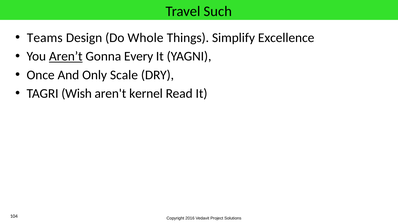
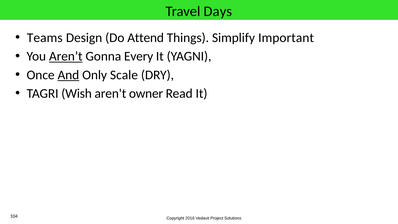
Such: Such -> Days (218, 11)
Whole: Whole -> Attend (146, 38)
Excellence: Excellence -> Important (286, 38)
And underline: none -> present (68, 75)
kernel: kernel -> owner (146, 93)
